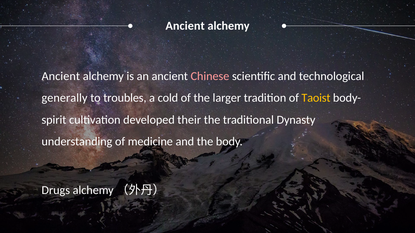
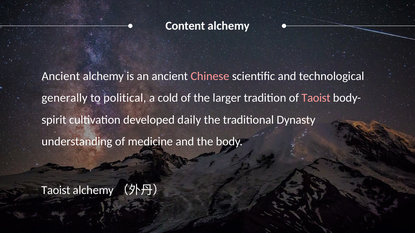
Ancient: Ancient -> Content (185, 26)
troubles: troubles -> political (125, 98)
Taoist colour: yellow -> pink (316, 98)
their: their -> daily (189, 120)
Drugs: Drugs -> Taoist (56, 191)
